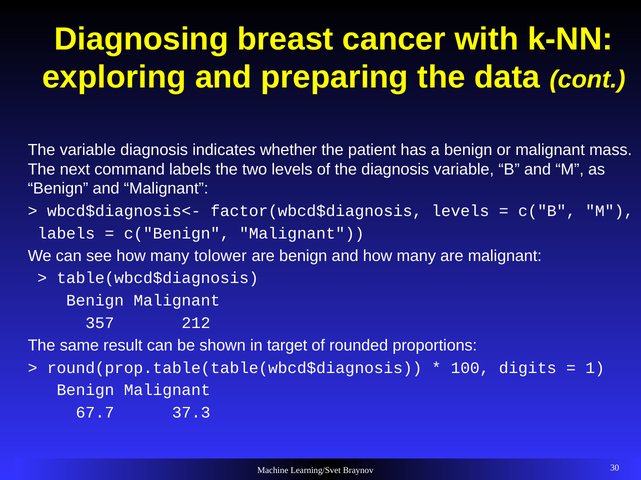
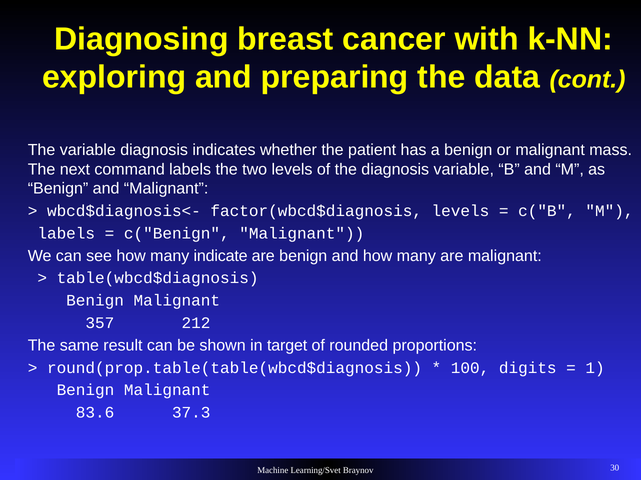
tolower: tolower -> indicate (221, 256)
67.7: 67.7 -> 83.6 (95, 413)
